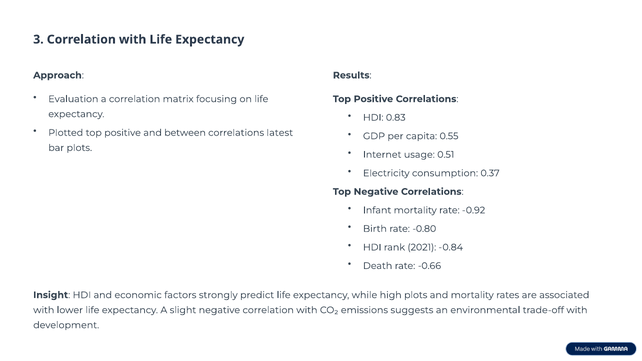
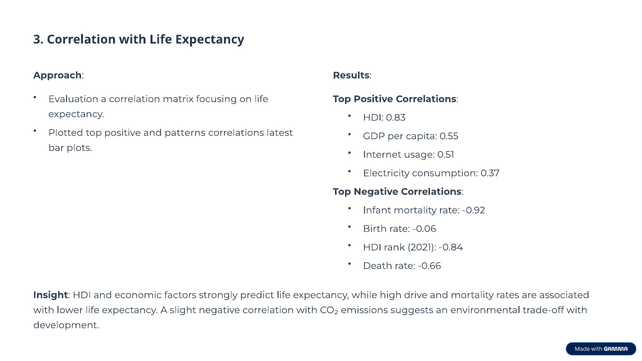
between: between -> patterns (185, 133)
-0.80: -0.80 -> -0.06 (424, 229)
high plots: plots -> drive (416, 295)
